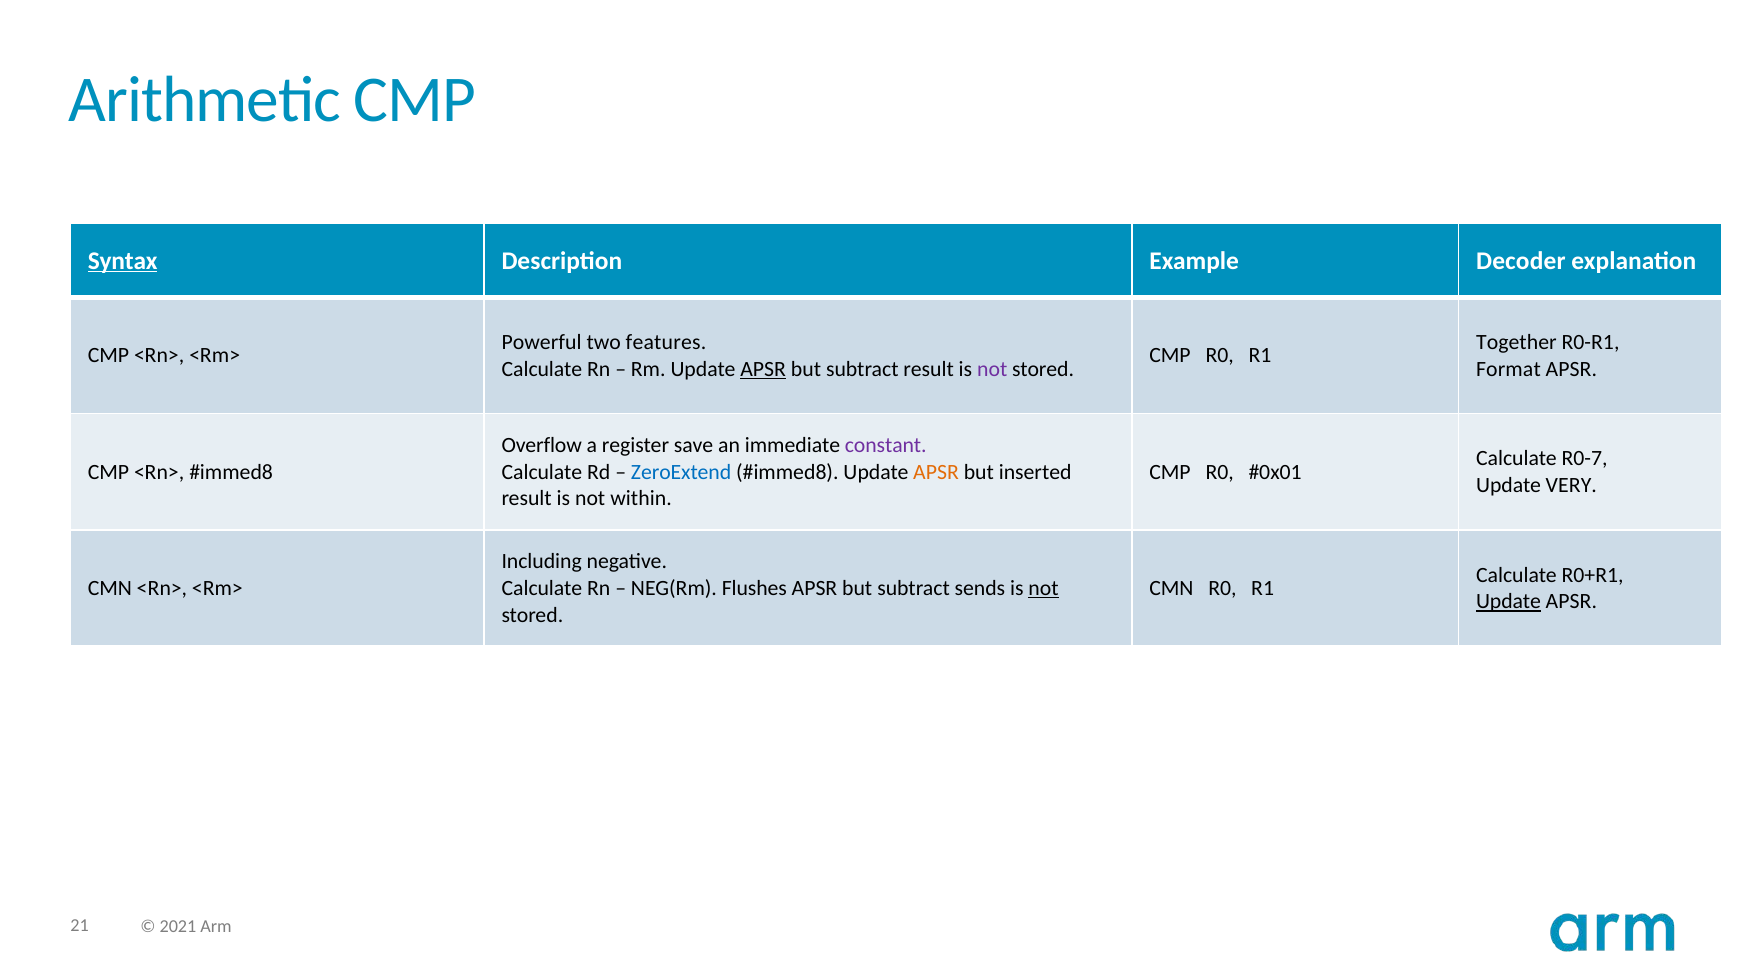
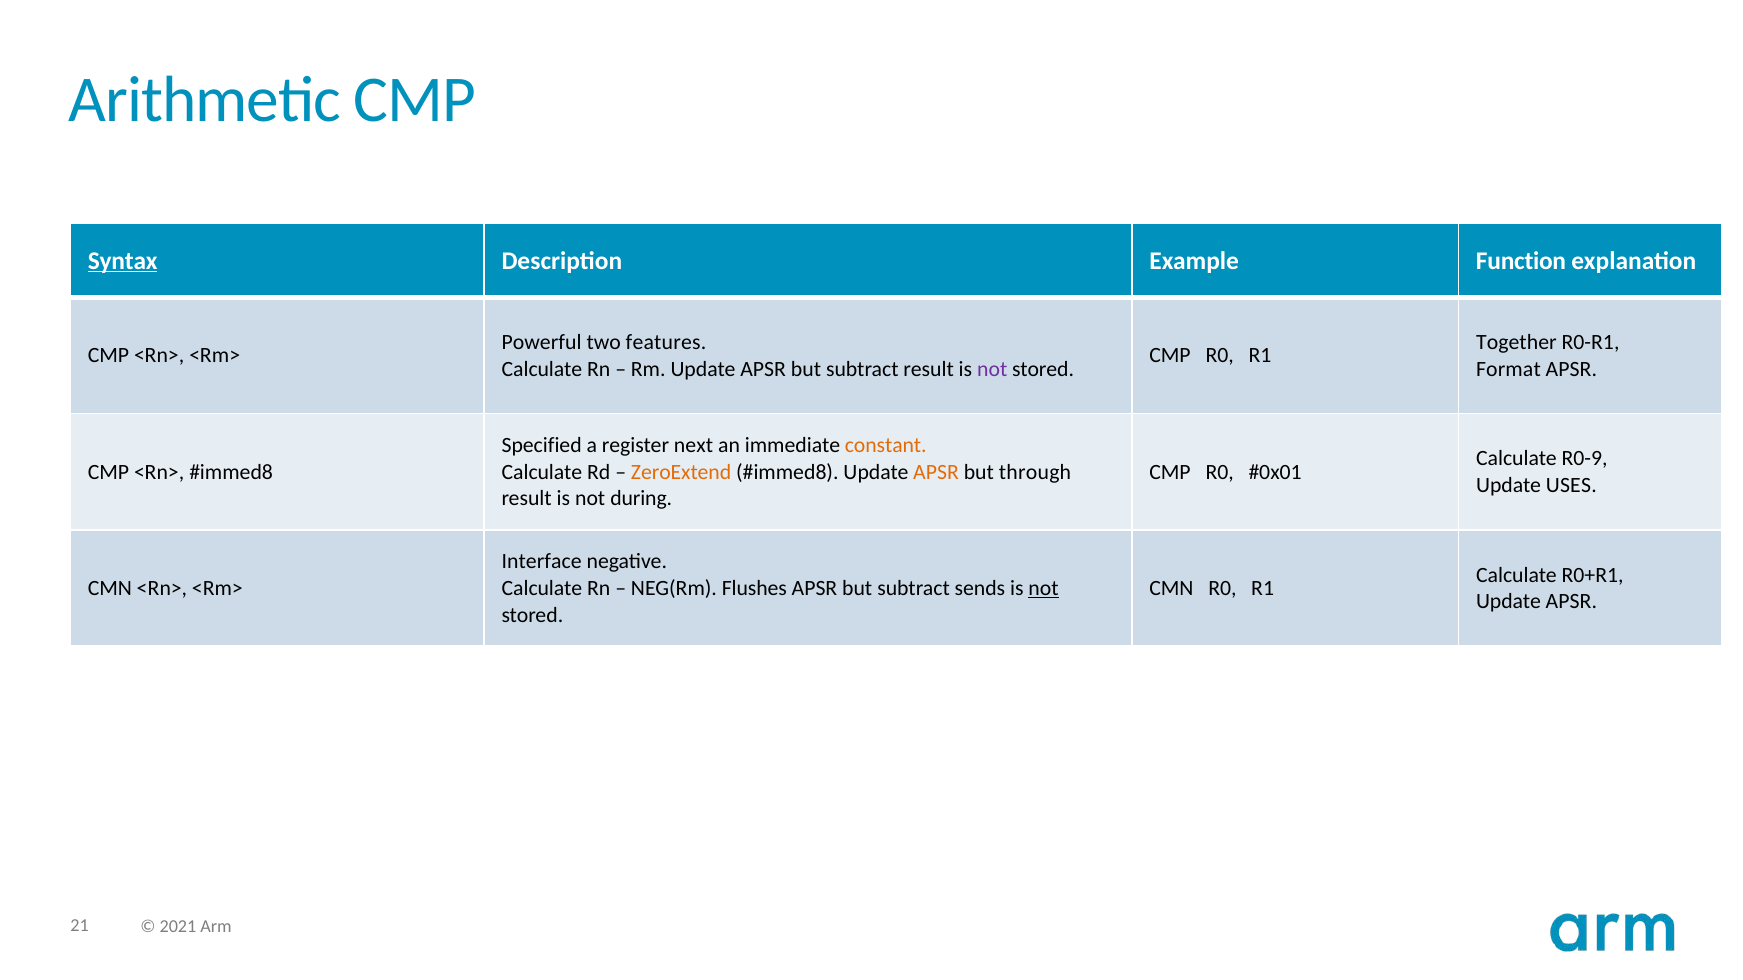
Decoder: Decoder -> Function (1521, 261)
APSR underline: present -> none (763, 369)
Overflow: Overflow -> Specified (542, 446)
save: save -> next (694, 446)
constant colour: purple -> orange (886, 446)
R0-7: R0-7 -> R0-9 (1585, 459)
ZeroExtend colour: blue -> orange (681, 472)
inserted: inserted -> through (1035, 472)
VERY: VERY -> USES (1571, 486)
within: within -> during (641, 499)
Including: Including -> Interface (542, 562)
Update underline: present -> none (1509, 602)
